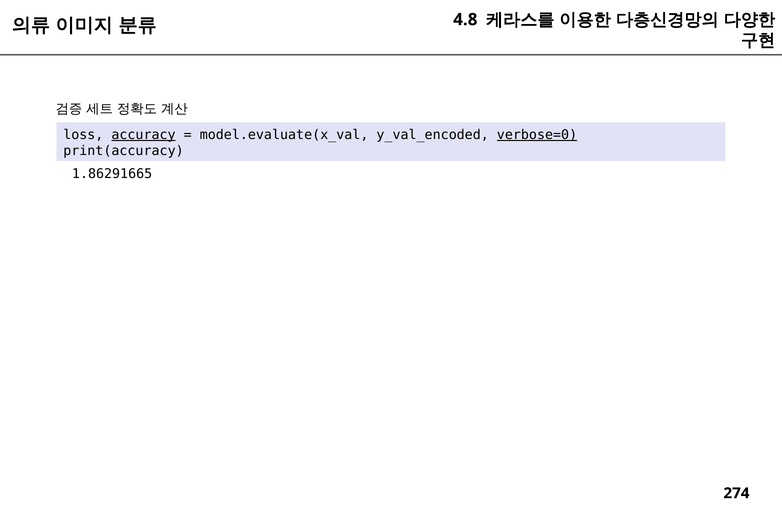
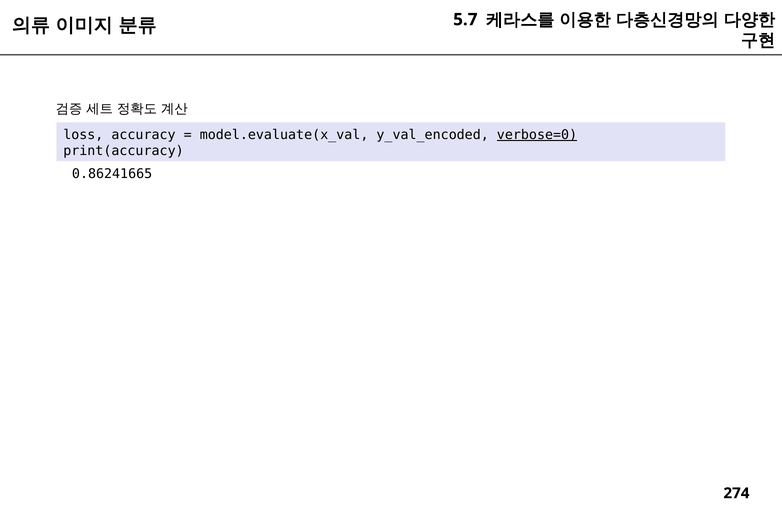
4.8: 4.8 -> 5.7 (465, 20)
accuracy underline: present -> none (144, 135)
1.86291665: 1.86291665 -> 0.86241665 (112, 174)
